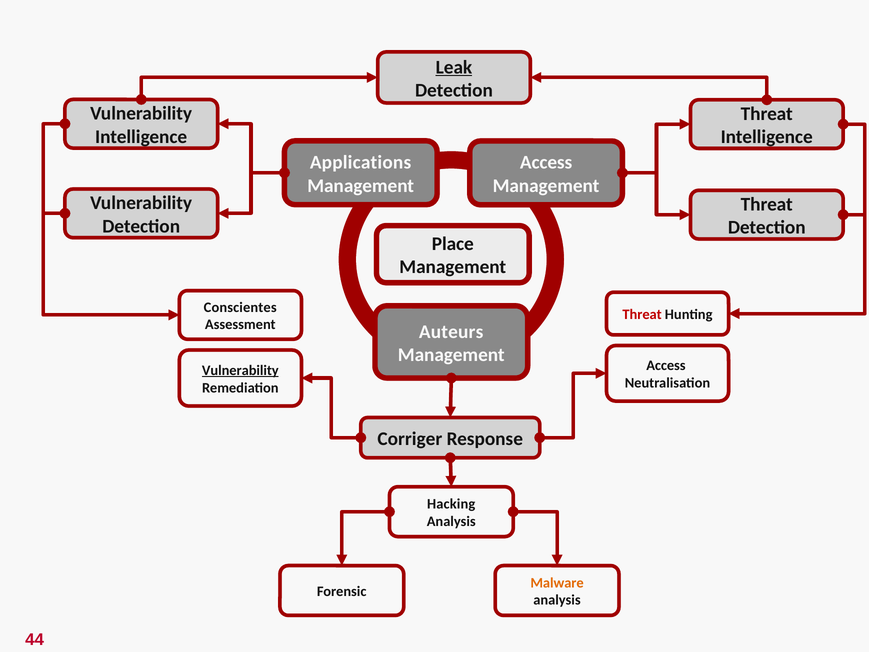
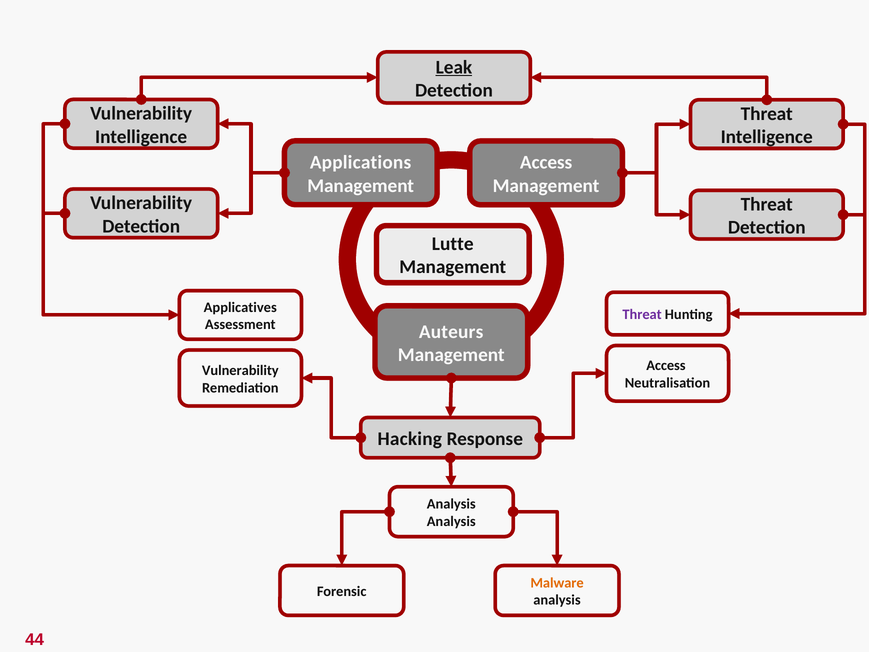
Place: Place -> Lutte (453, 244)
Conscientes: Conscientes -> Applicatives (240, 307)
Threat colour: red -> purple (642, 314)
Vulnerability underline: present -> none (240, 370)
Corriger: Corriger -> Hacking (410, 439)
Hacking: Hacking -> Analysis (451, 504)
